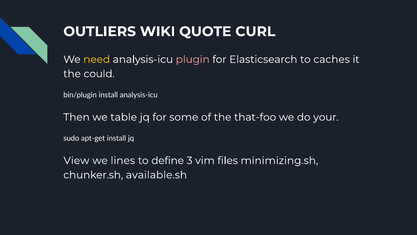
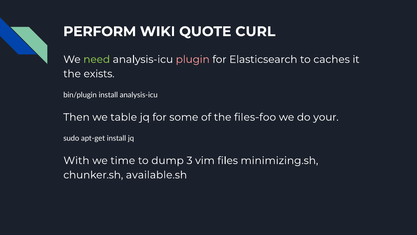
OUTLIERS: OUTLIERS -> PERFORM (100, 31)
need colour: yellow -> light green (97, 59)
could: could -> exists (99, 74)
that-foo: that-foo -> files-foo (255, 117)
View: View -> With (76, 160)
lines: lines -> time (123, 160)
define: define -> dump (168, 160)
